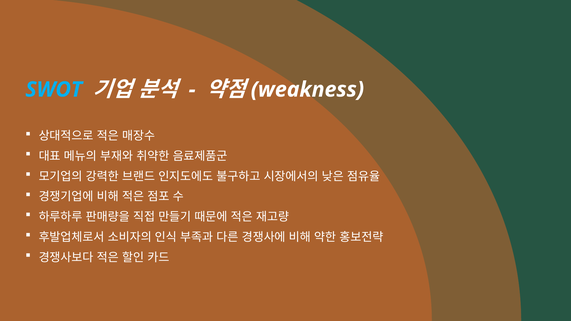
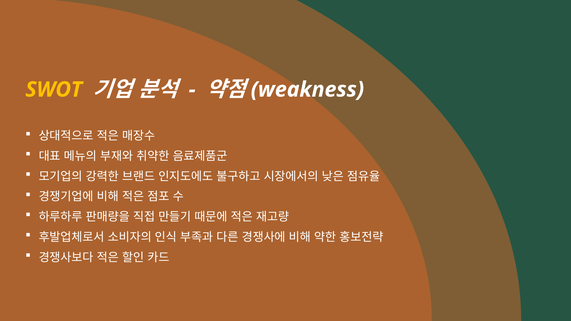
SWOT colour: light blue -> yellow (54, 90)
